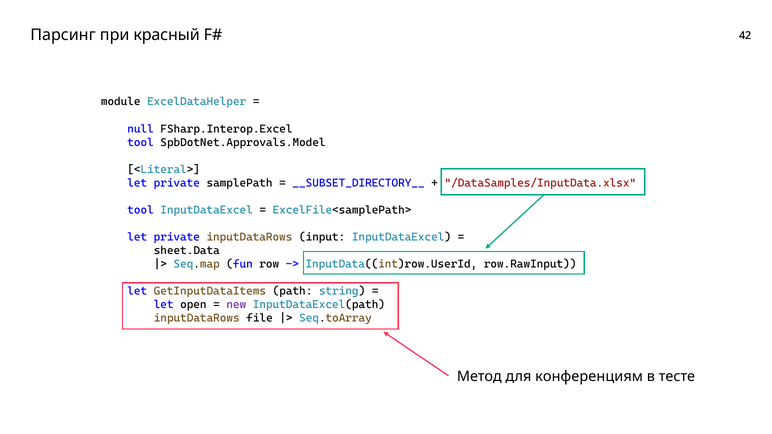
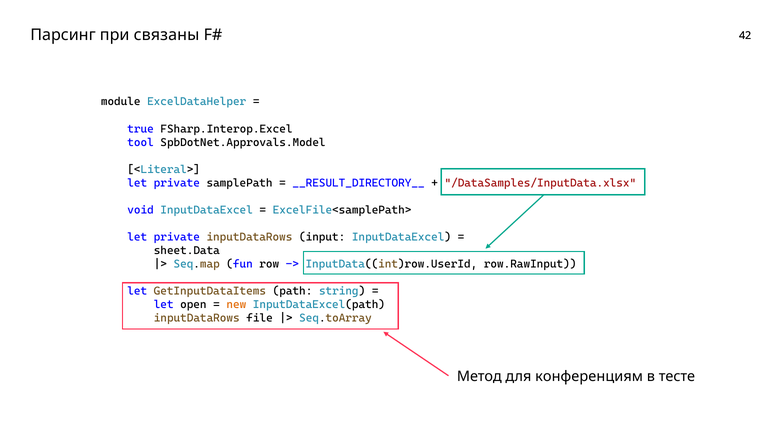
красный: красный -> связаны (167, 35)
null: null -> true (141, 129)
__SUBSET_DIRECTORY__: __SUBSET_DIRECTORY__ -> __RESULT_DIRECTORY__ (359, 183)
tool: tool -> void (141, 210)
new colour: purple -> orange (236, 305)
